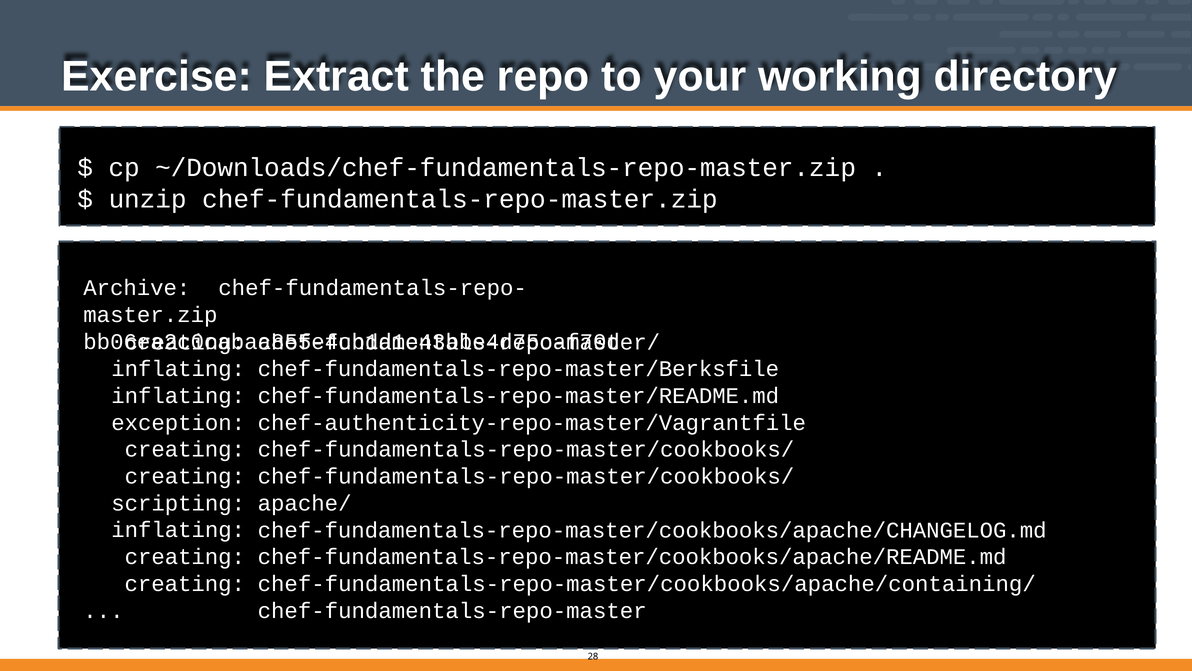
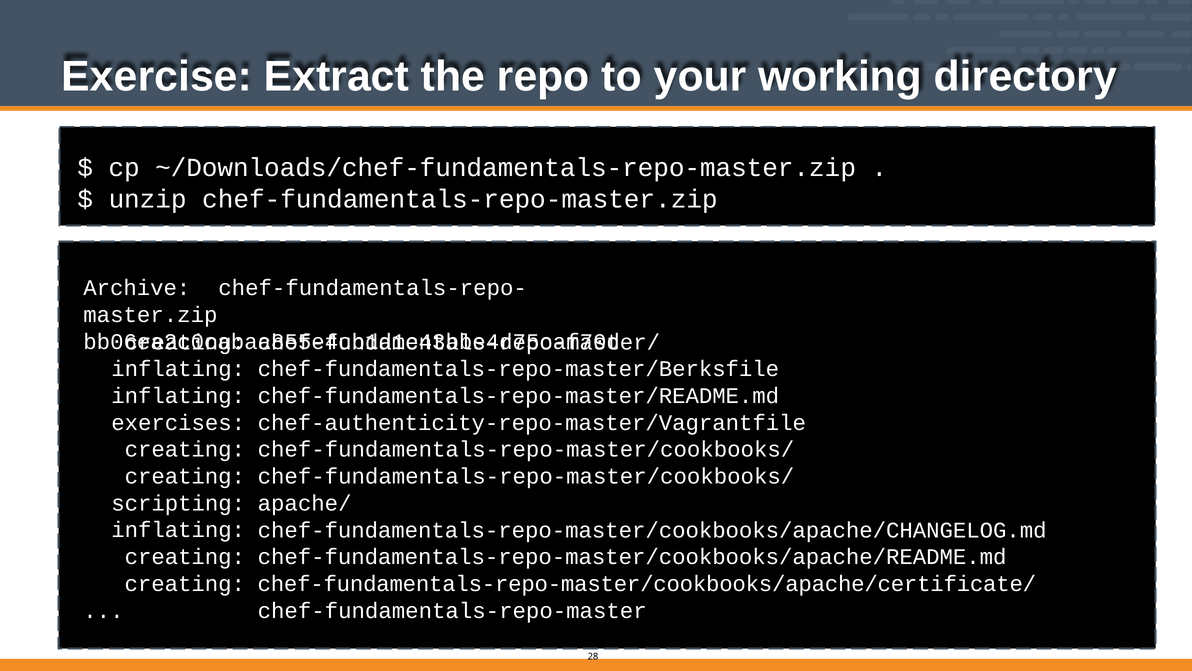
exception: exception -> exercises (178, 422)
chef-fundamentals-repo-master/cookbooks/apache/containing/: chef-fundamentals-repo-master/cookbooks/apache/containing/ -> chef-fundamentals-repo-master/cookbooks/apache/certificate/ (647, 583)
